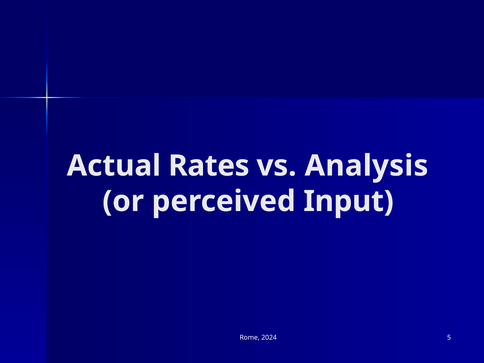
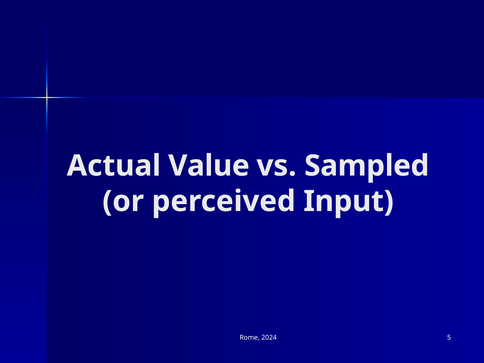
Rates: Rates -> Value (209, 166)
Analysis: Analysis -> Sampled (367, 166)
